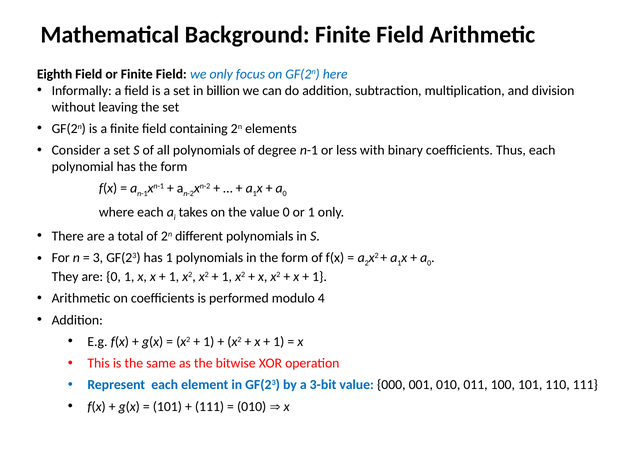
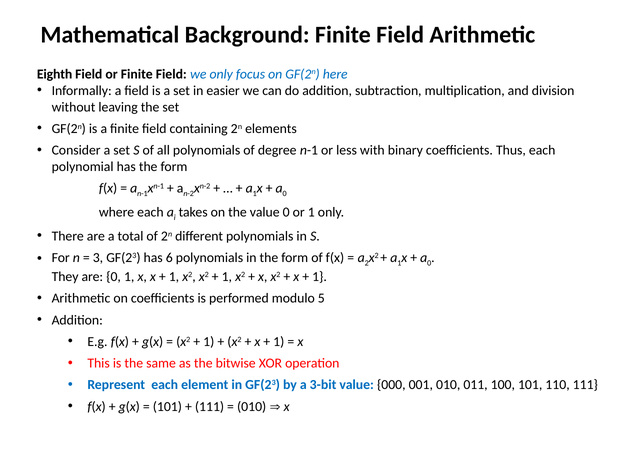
billion: billion -> easier (223, 91)
has 1: 1 -> 6 (169, 258)
4: 4 -> 5 (321, 298)
